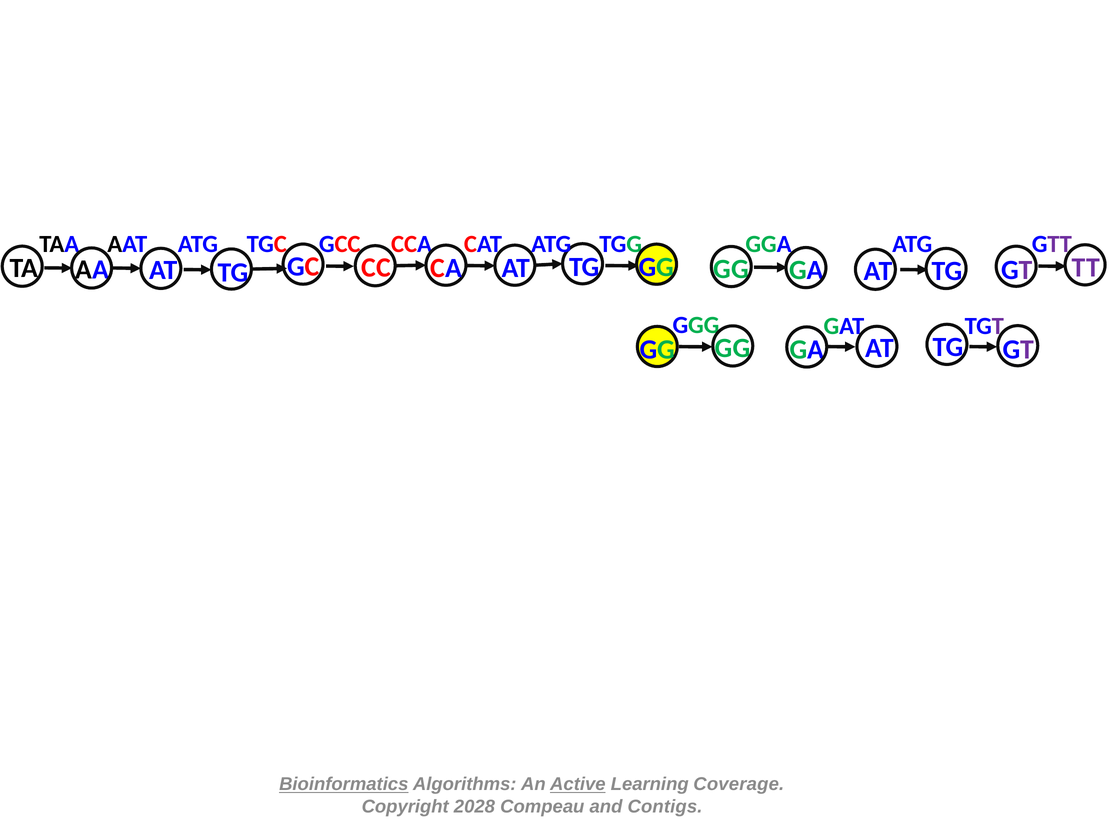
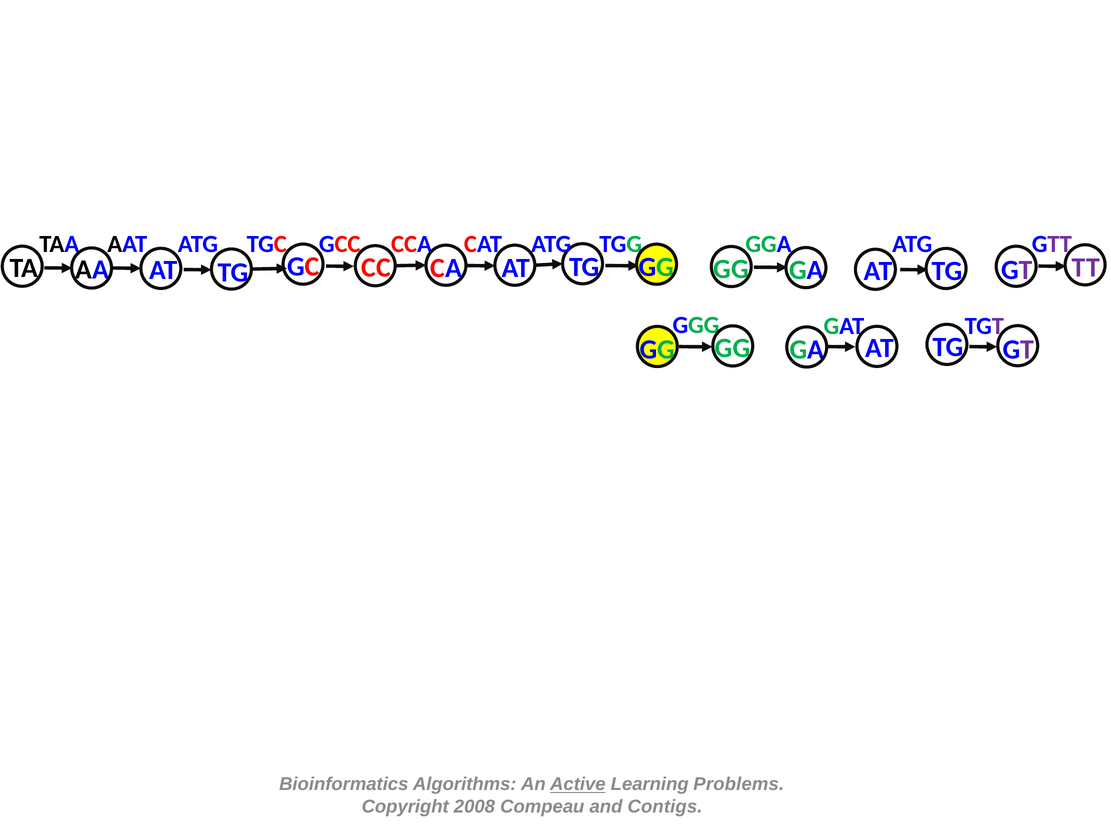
Bioinformatics underline: present -> none (344, 785)
Coverage: Coverage -> Problems (739, 785)
2028: 2028 -> 2008 (474, 807)
